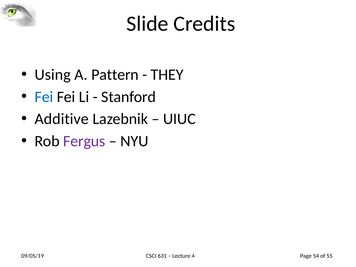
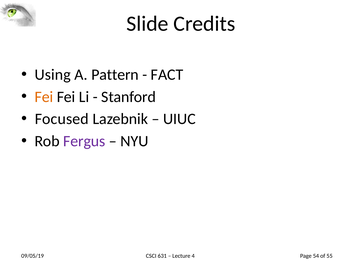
THEY: THEY -> FACT (167, 75)
Fei colour: blue -> orange (44, 97)
Additive: Additive -> Focused (62, 119)
